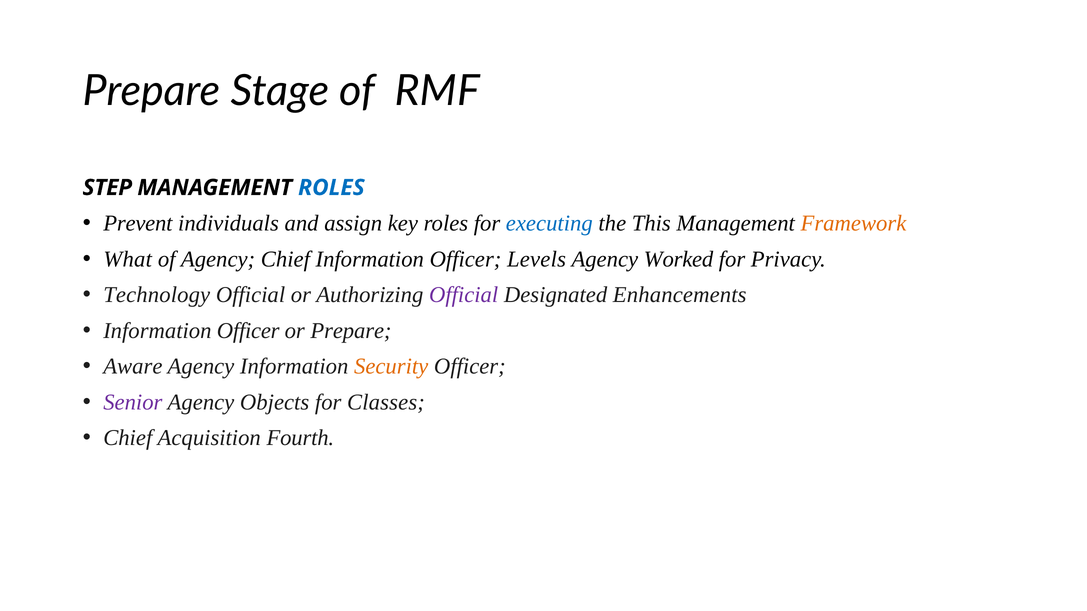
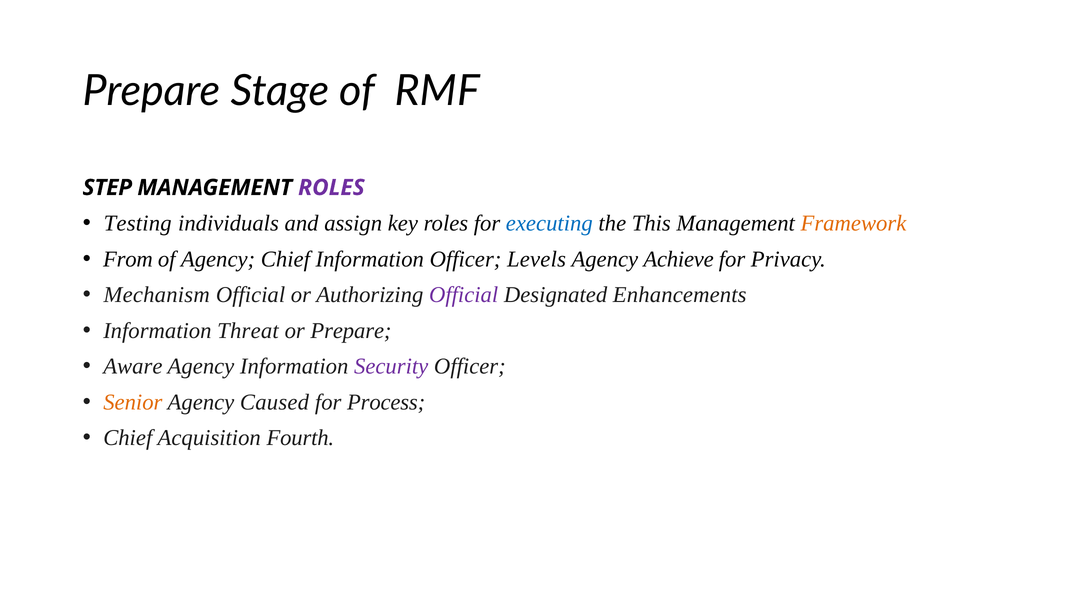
ROLES colour: blue -> purple (331, 188)
Prevent: Prevent -> Testing (138, 224)
What: What -> From (128, 259)
Worked: Worked -> Achieve (679, 259)
Technology: Technology -> Mechanism (157, 295)
Officer: Officer -> Threat (248, 331)
Security colour: orange -> purple (391, 367)
Senior colour: purple -> orange (133, 402)
Objects: Objects -> Caused (275, 402)
Classes: Classes -> Process (386, 402)
